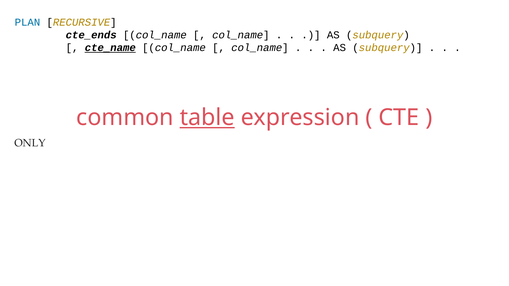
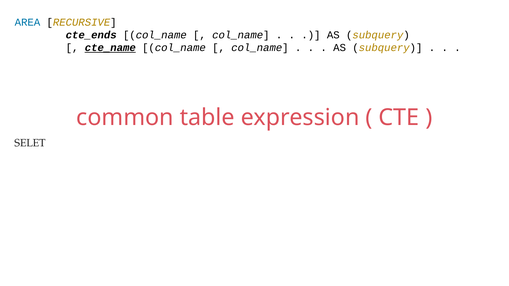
PLAN: PLAN -> AREA (27, 22)
table underline: present -> none (207, 118)
ONLY: ONLY -> SELET (30, 143)
